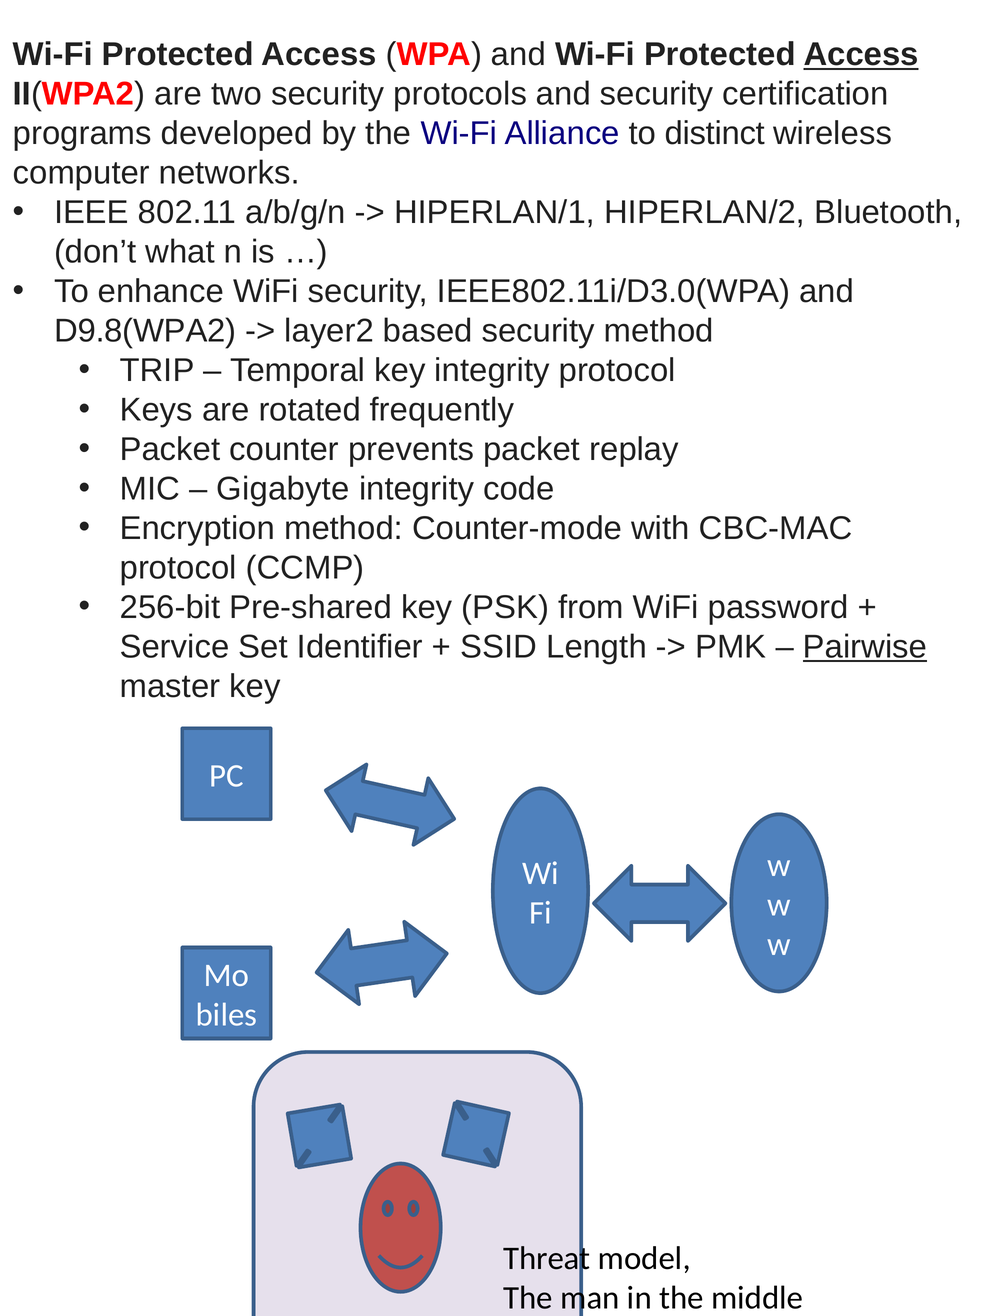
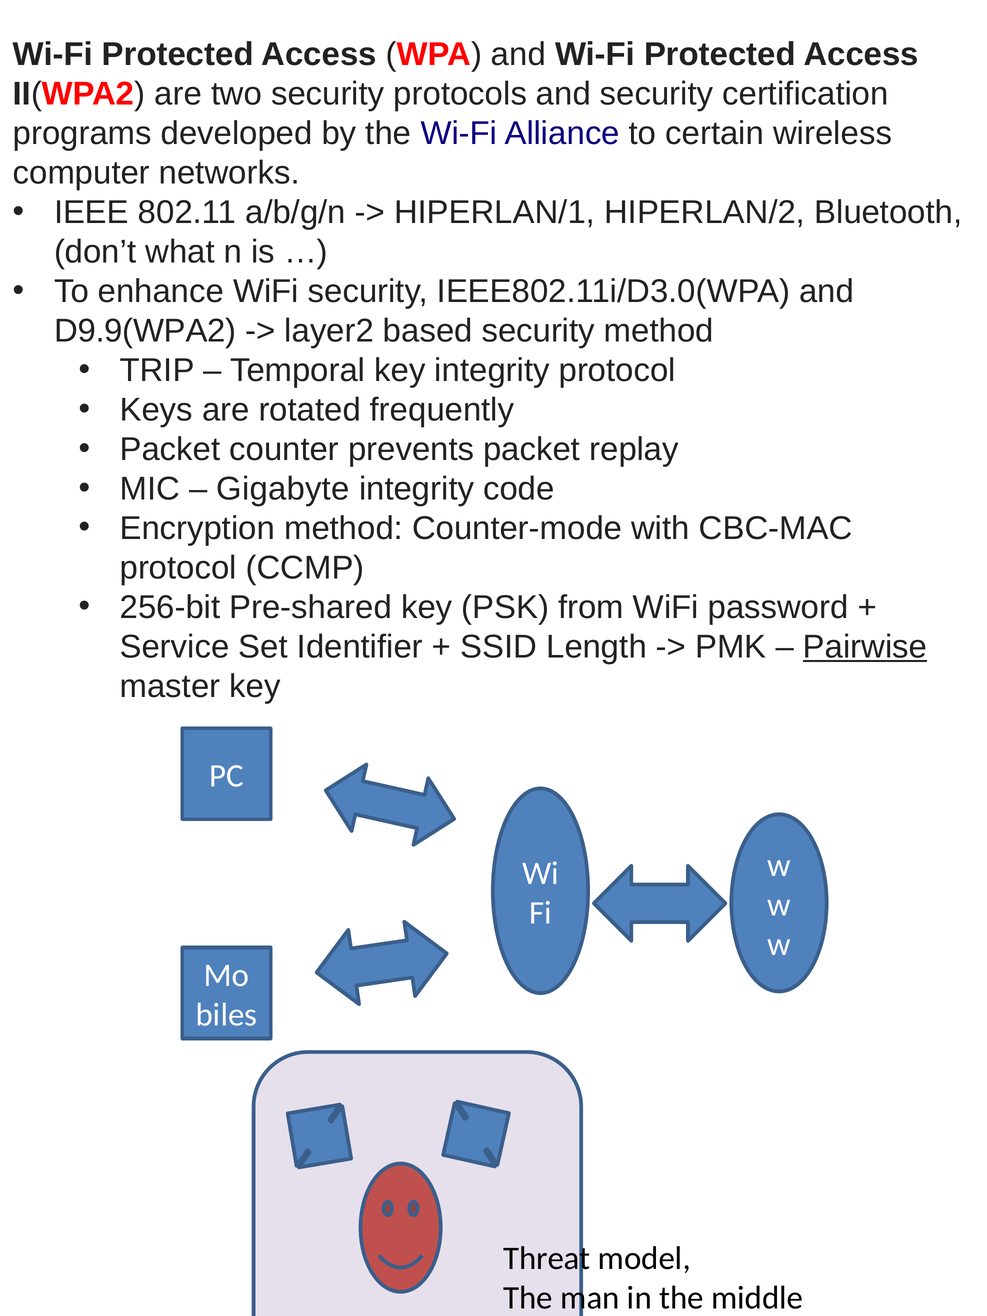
Access underline: present -> none (861, 55)
distinct: distinct -> certain (715, 134)
D9.8(WPA2: D9.8(WPA2 -> D9.9(WPA2 (145, 331)
